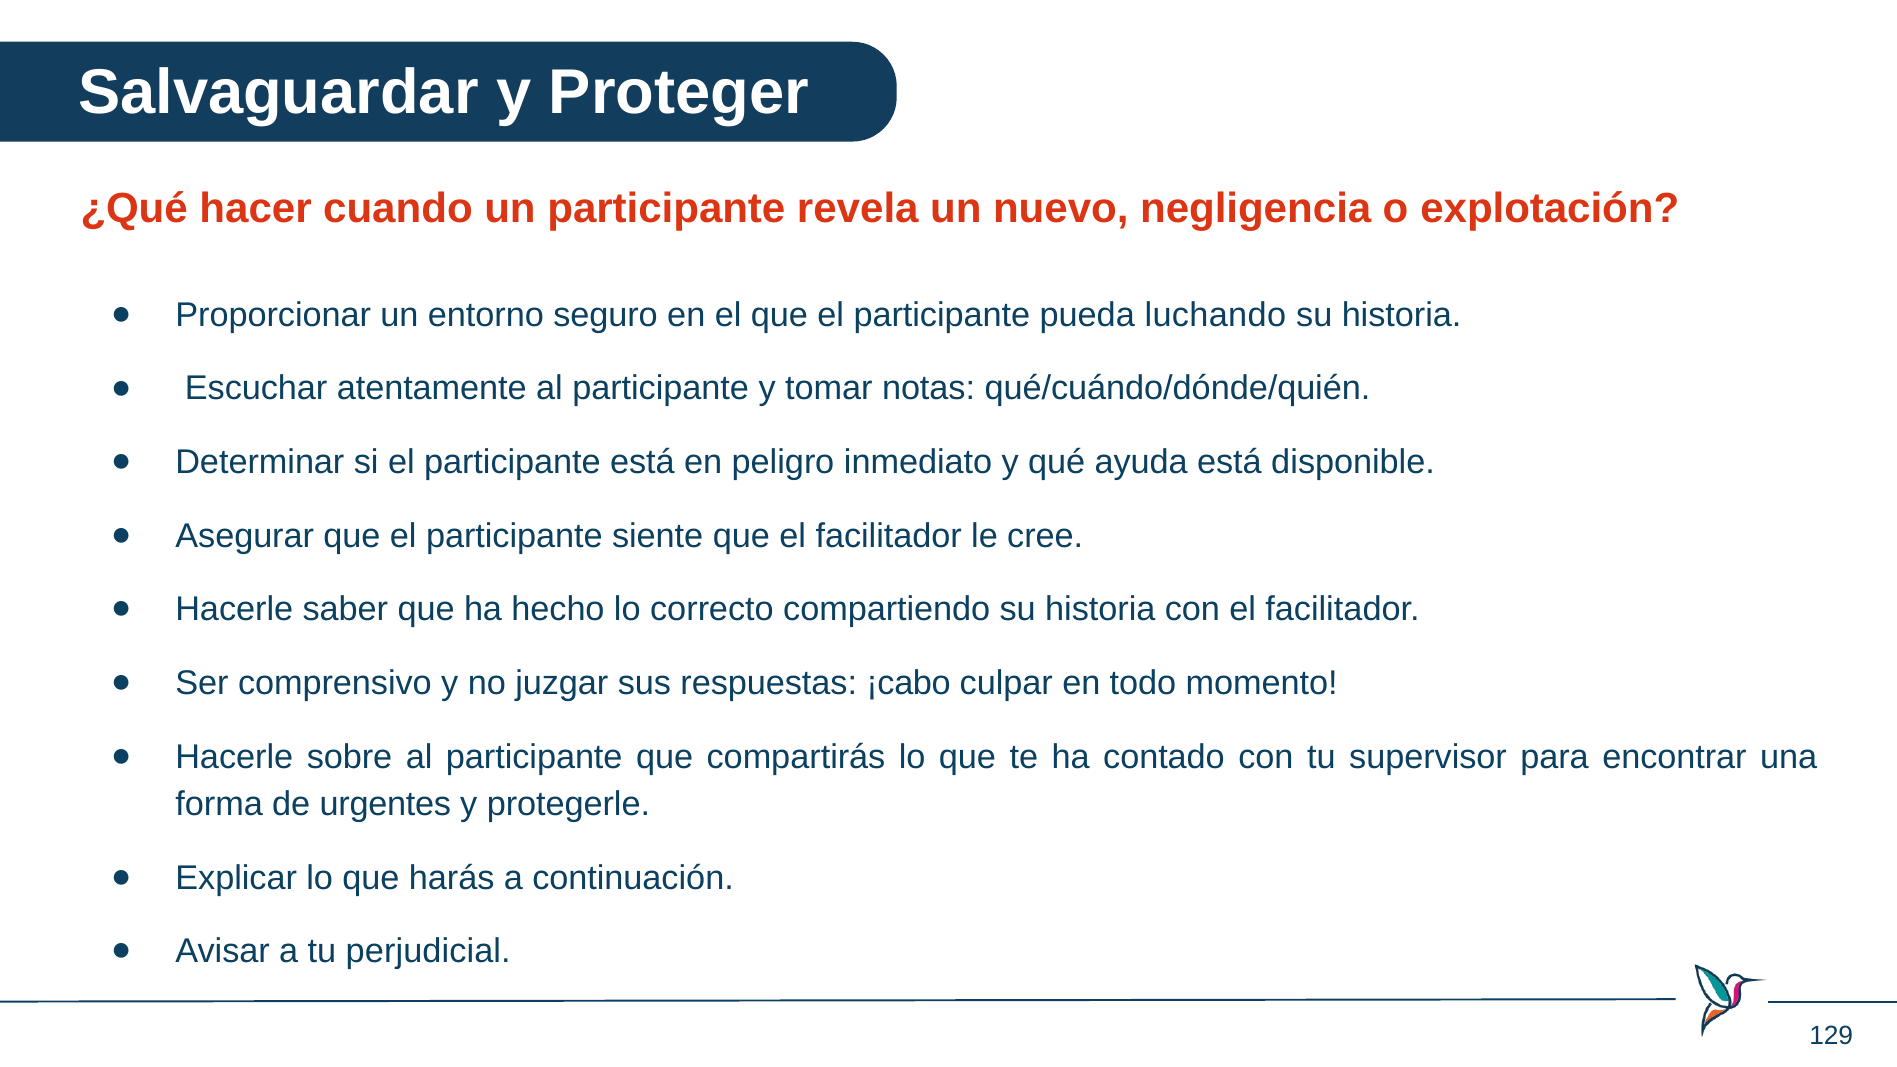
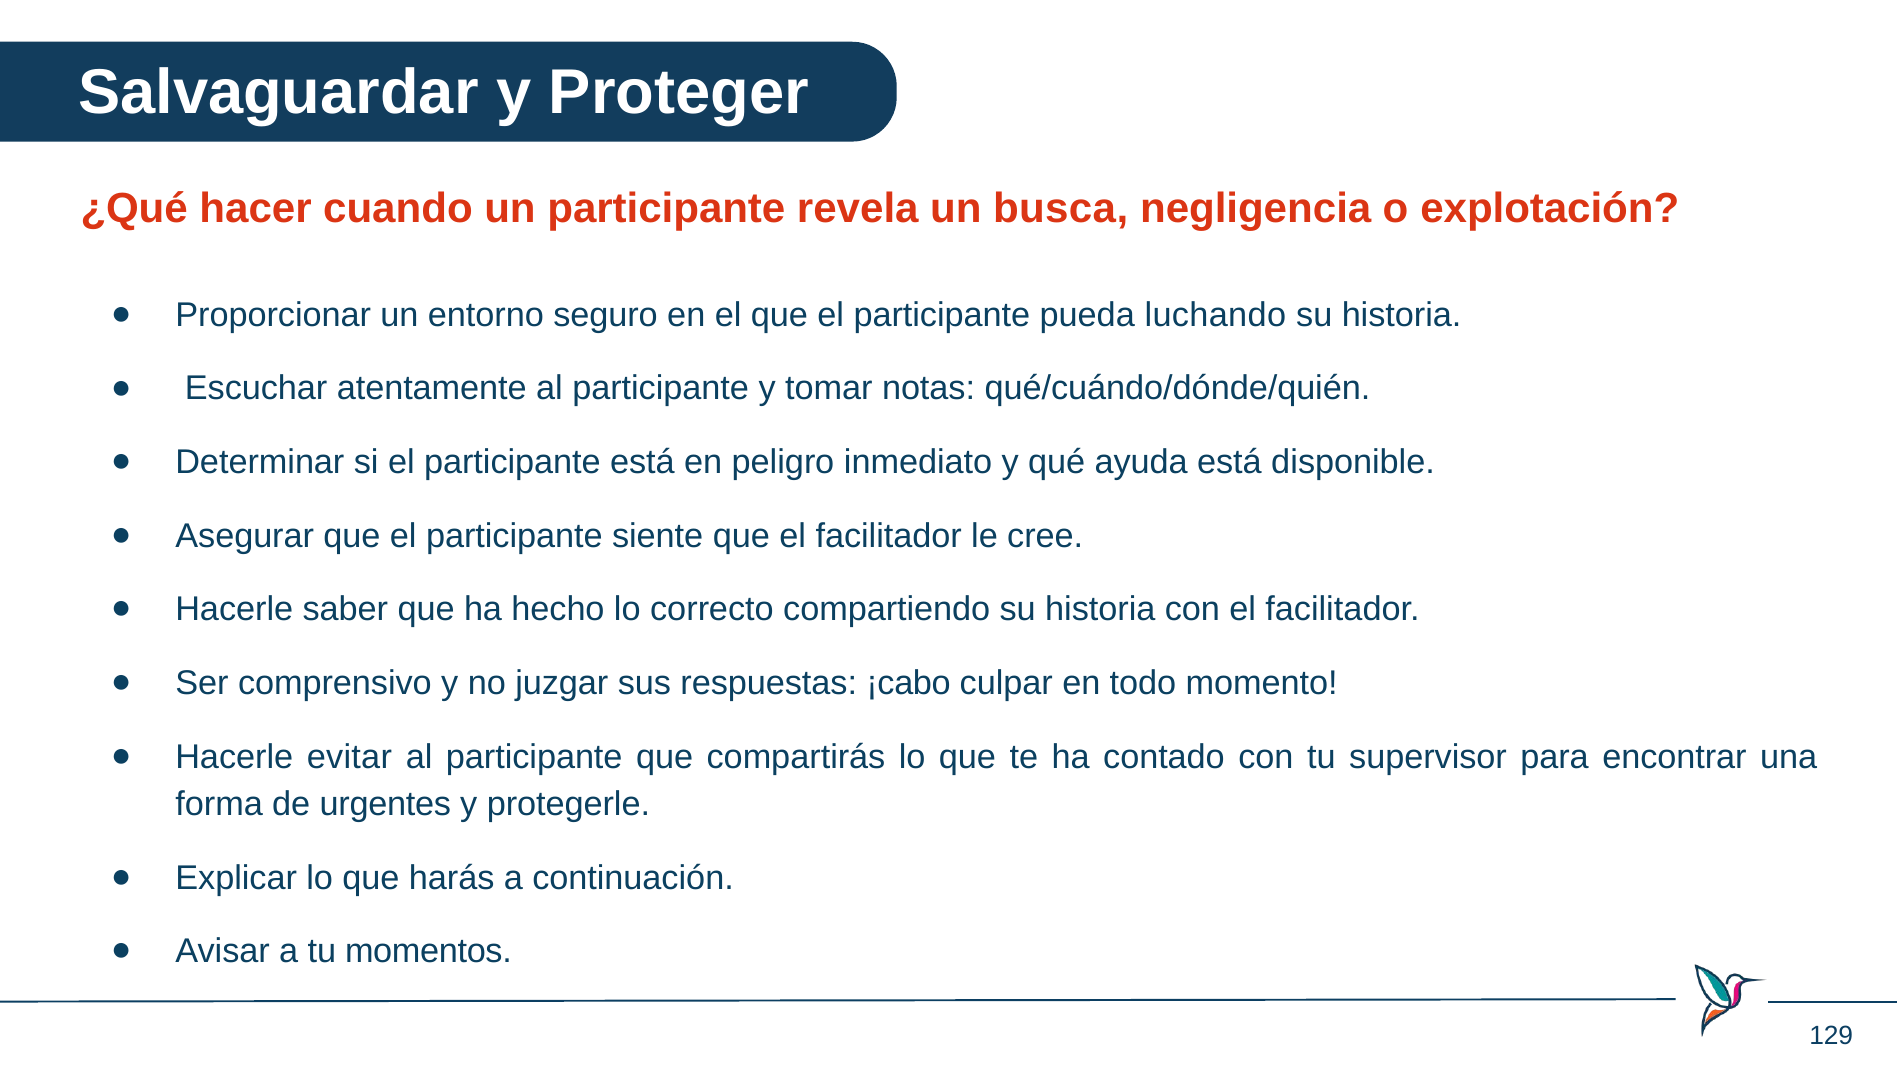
nuevo: nuevo -> busca (1061, 209)
sobre: sobre -> evitar (349, 757)
perjudicial: perjudicial -> momentos (428, 951)
